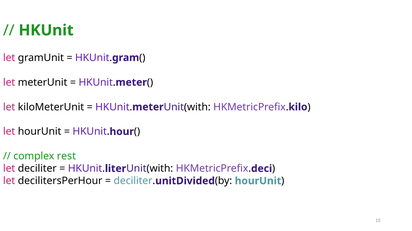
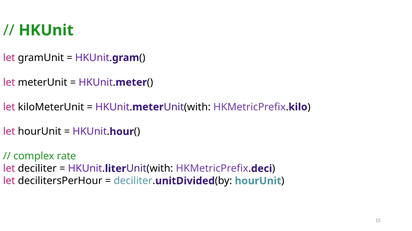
rest: rest -> rate (66, 157)
